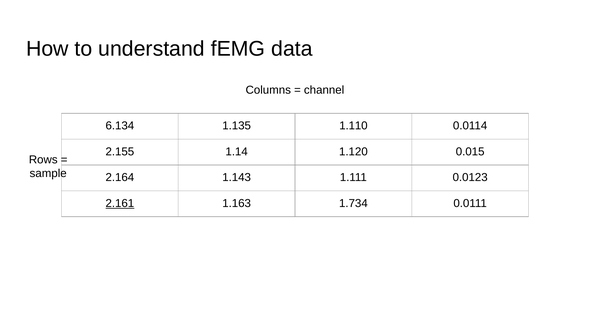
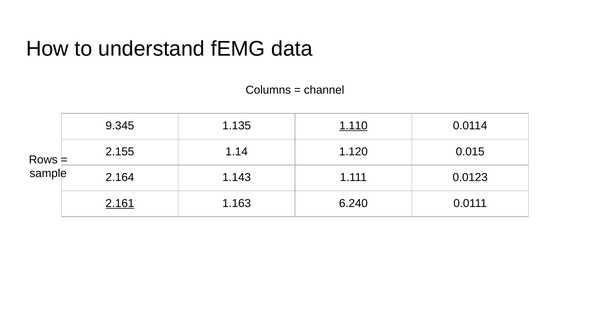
6.134: 6.134 -> 9.345 (120, 126)
1.110 underline: none -> present (353, 126)
1.734: 1.734 -> 6.240 (353, 203)
